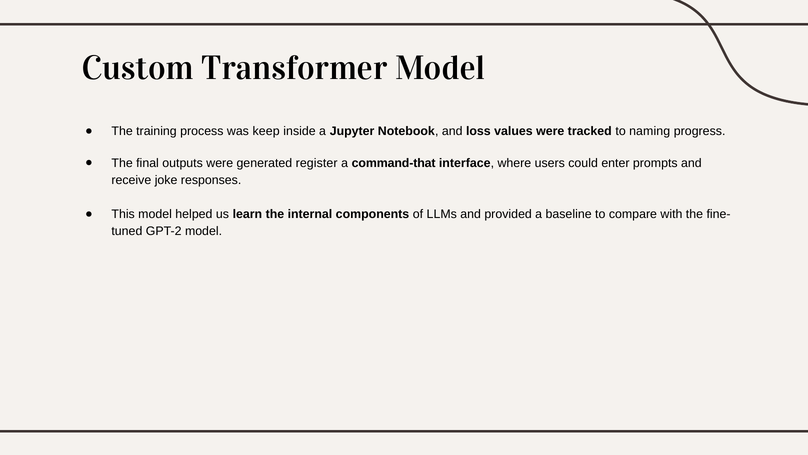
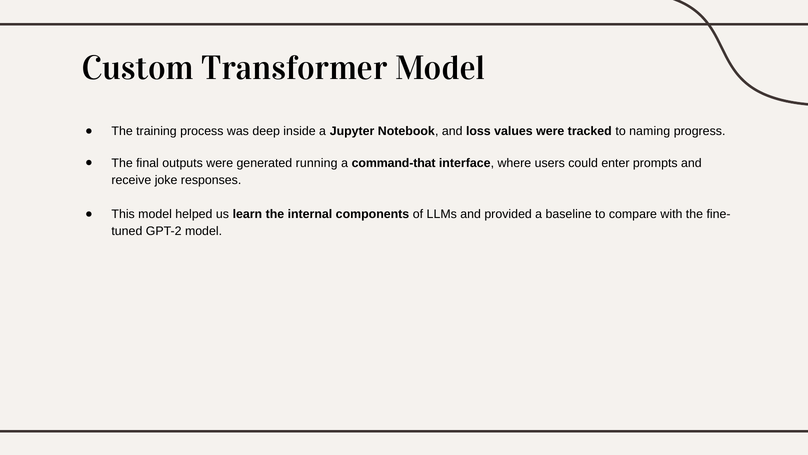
keep: keep -> deep (266, 131)
register: register -> running (317, 163)
